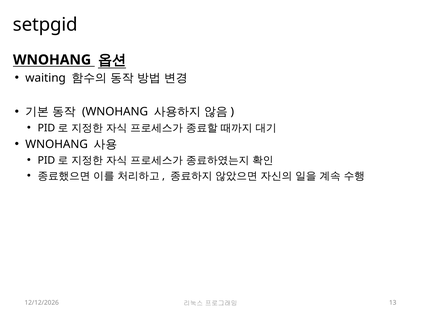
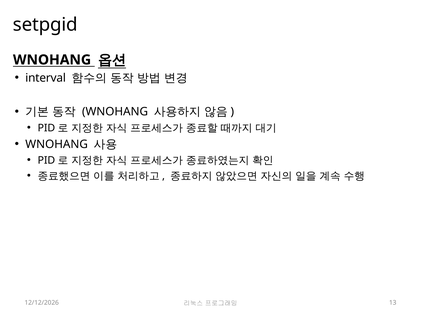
waiting: waiting -> interval (46, 78)
